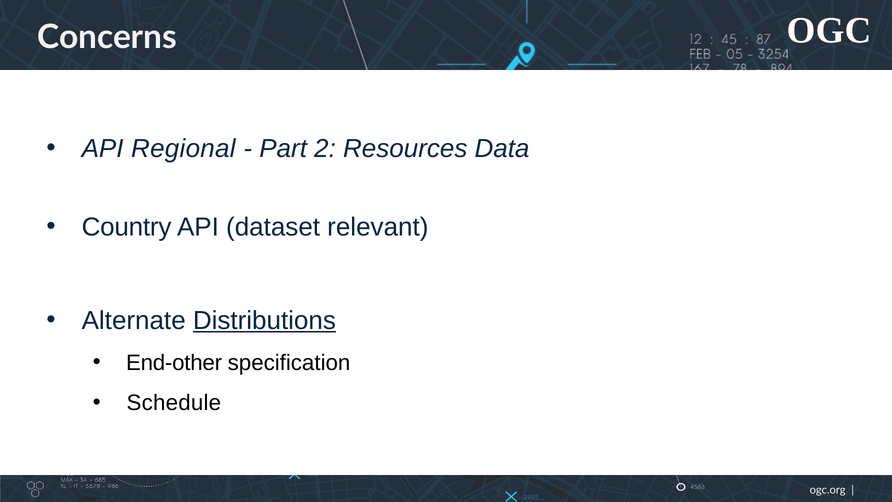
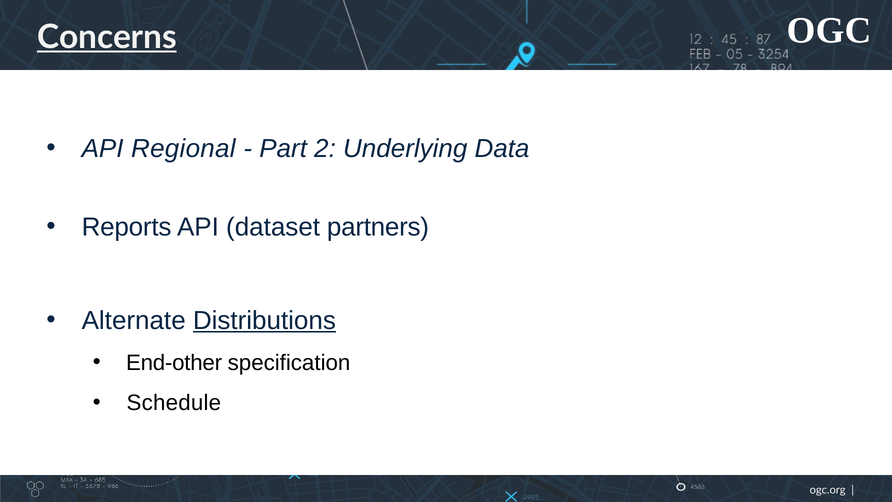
Concerns underline: none -> present (107, 37)
Resources: Resources -> Underlying (405, 149)
Country: Country -> Reports (127, 227)
relevant: relevant -> partners (378, 227)
